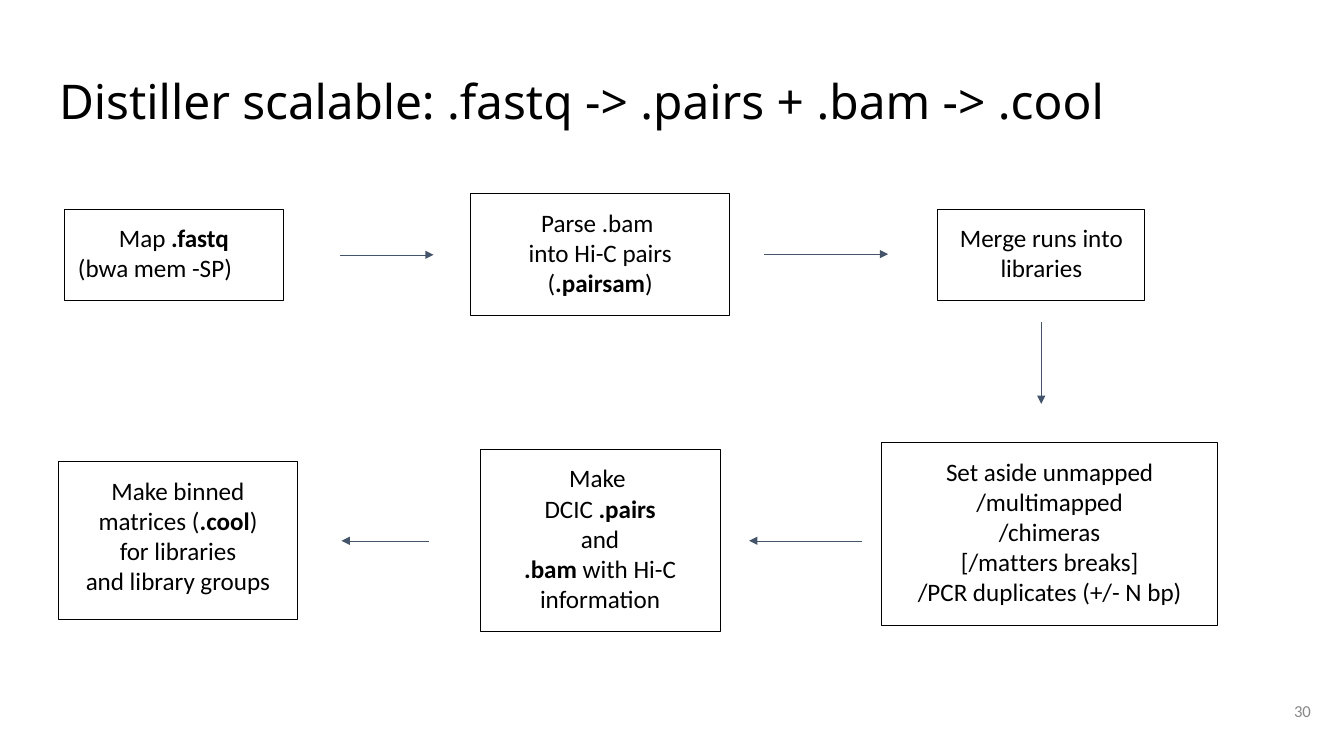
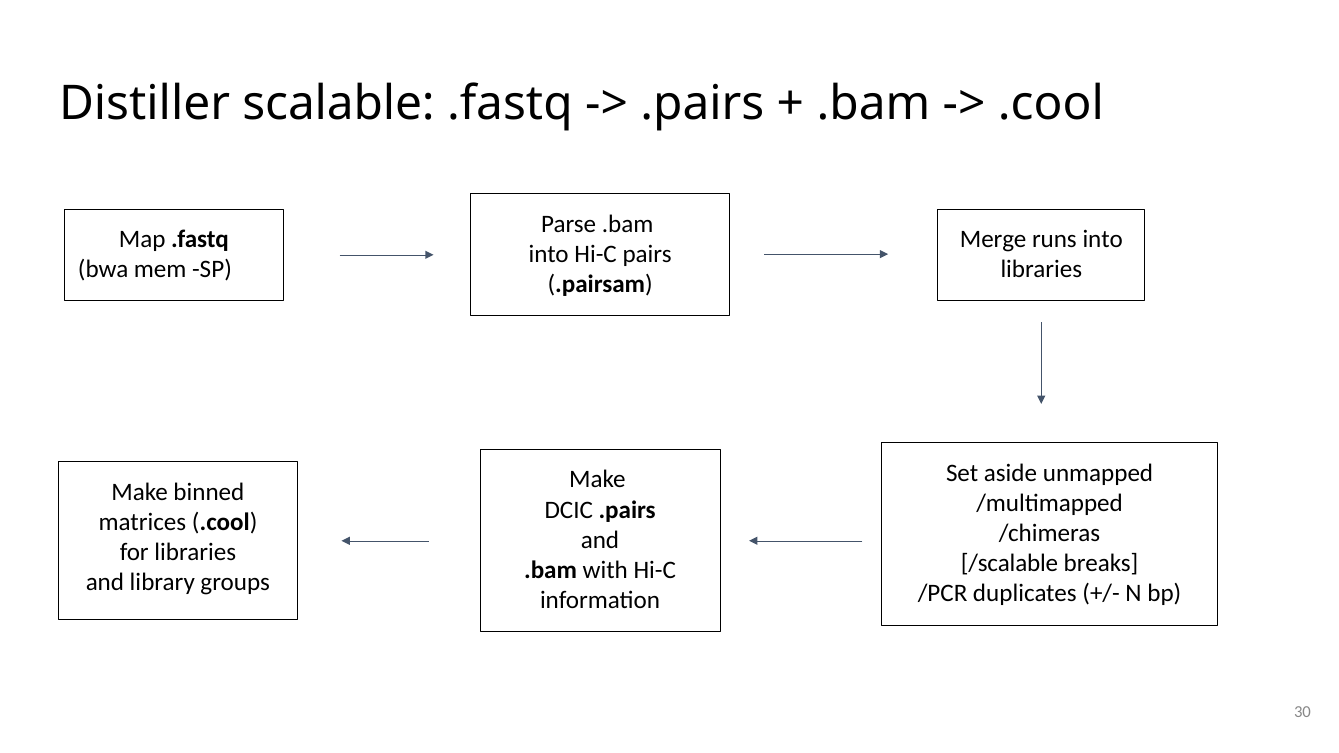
/matters: /matters -> /scalable (1010, 564)
